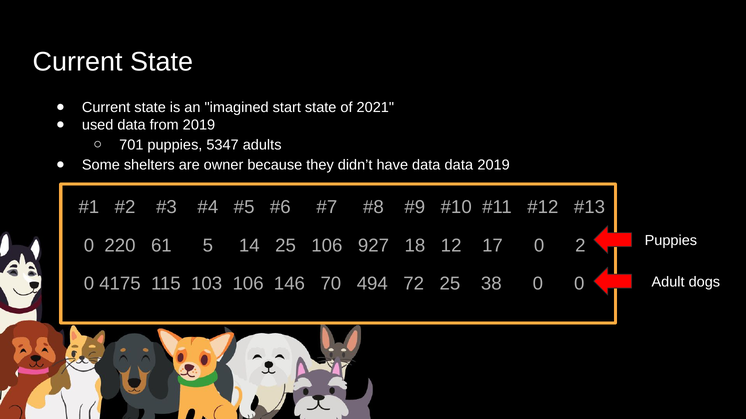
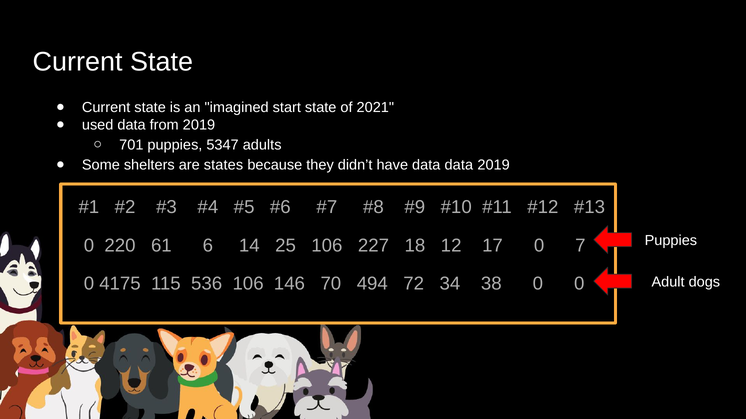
owner: owner -> states (223, 165)
5: 5 -> 6 (208, 246)
927: 927 -> 227 (373, 246)
2: 2 -> 7 (580, 246)
103: 103 -> 536 (207, 284)
72 25: 25 -> 34 (450, 284)
